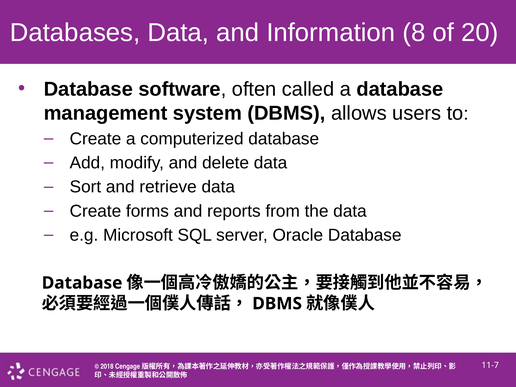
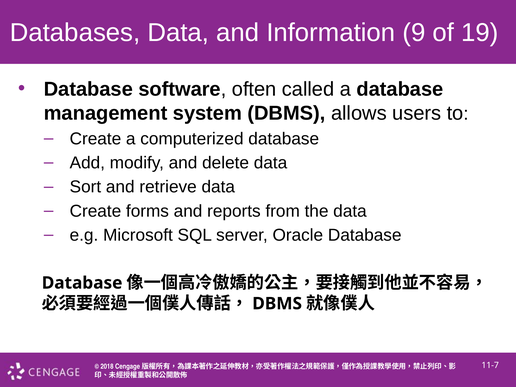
8: 8 -> 9 (414, 33)
20: 20 -> 19 (480, 33)
